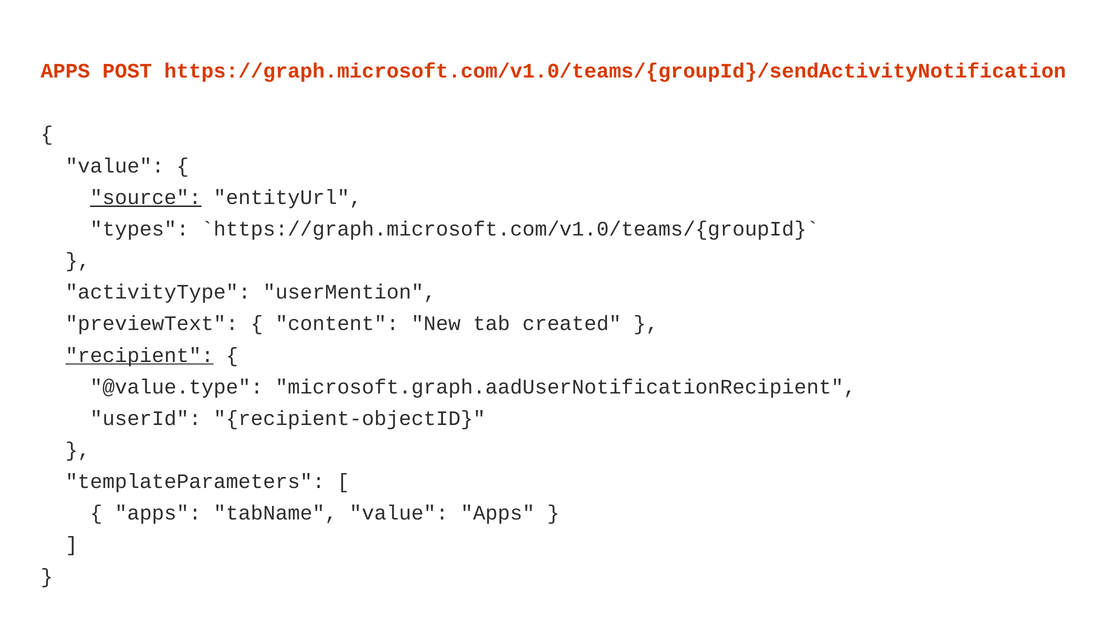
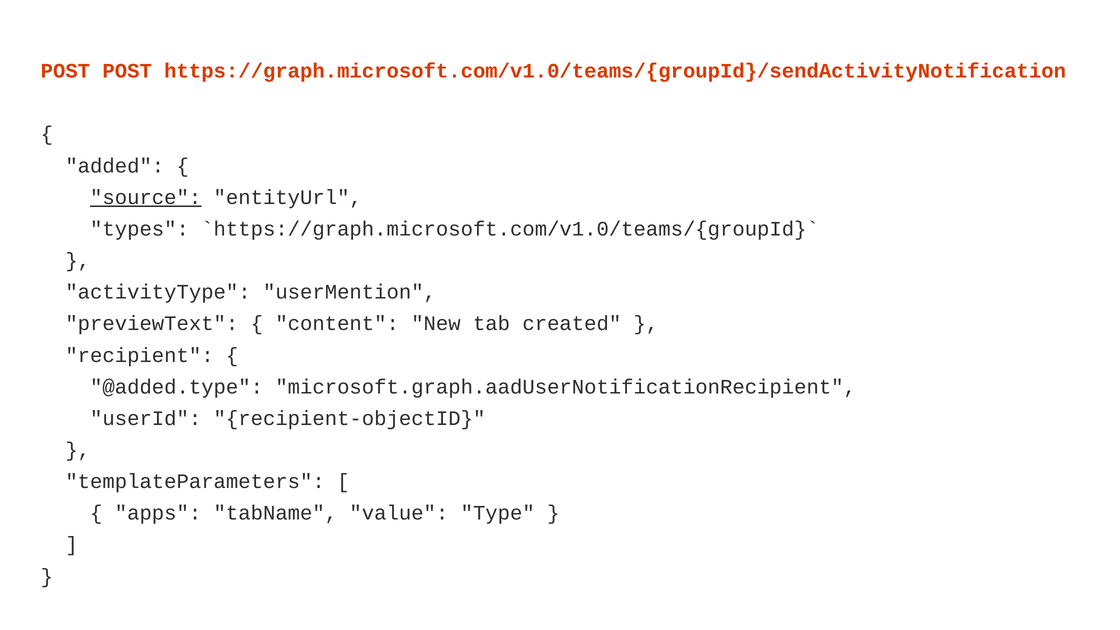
APPS: APPS -> POST (65, 71)
value: value -> added (115, 166)
recipient underline: present -> none (140, 355)
@value.type: @value.type -> @added.type (177, 387)
value Apps: Apps -> Type (498, 513)
